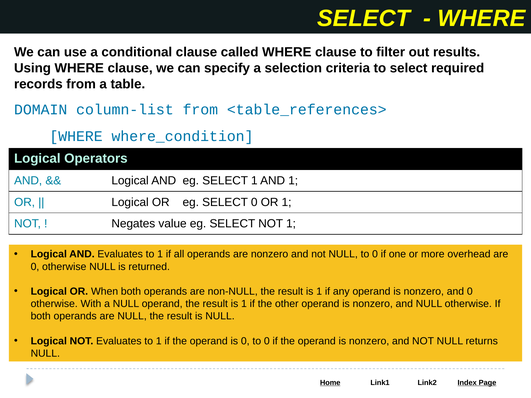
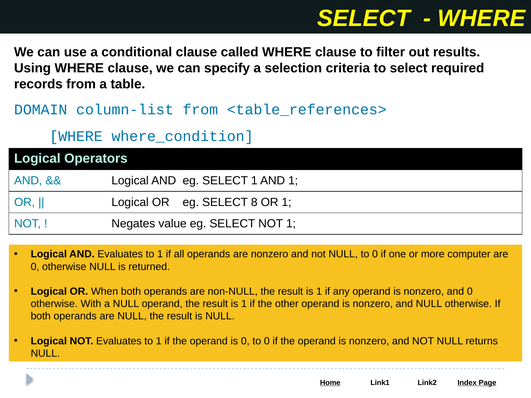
SELECT 0: 0 -> 8 (254, 202)
overhead: overhead -> computer (469, 254)
